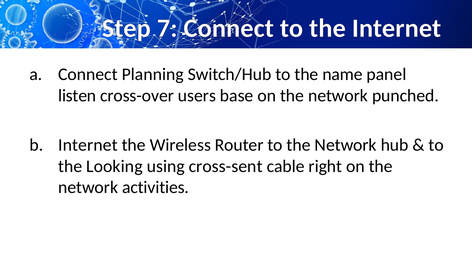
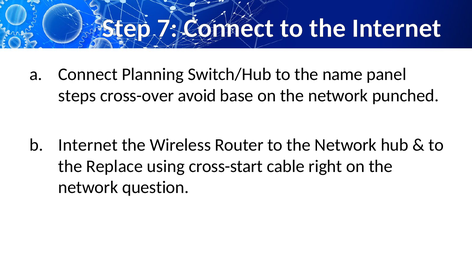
listen: listen -> steps (77, 96)
users: users -> avoid (197, 96)
Looking: Looking -> Replace (115, 167)
cross-sent: cross-sent -> cross-start (226, 167)
activities: activities -> question (156, 188)
